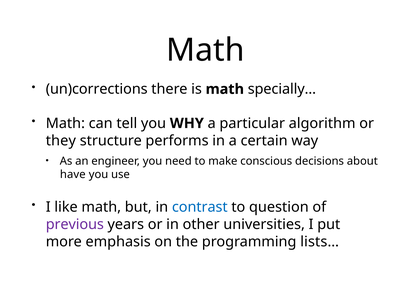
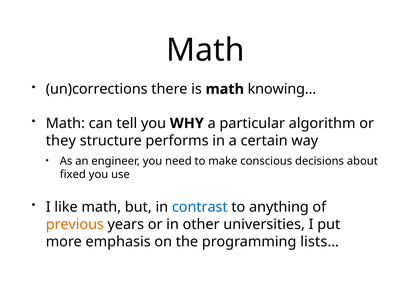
specially…: specially… -> knowing… (282, 89)
have: have -> fixed (73, 175)
question: question -> anything (279, 207)
previous colour: purple -> orange (75, 224)
